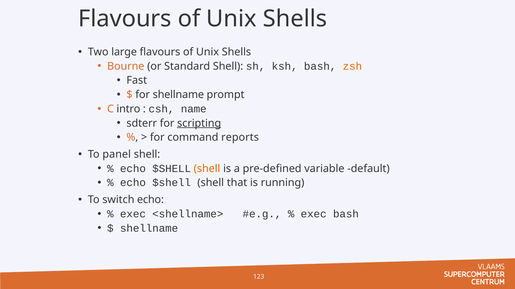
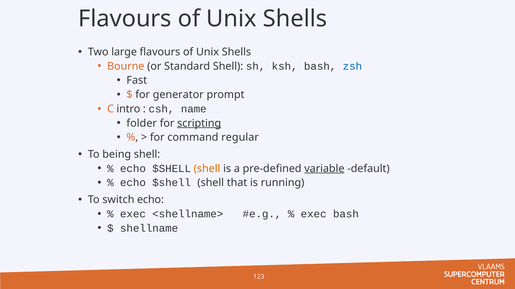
zsh colour: orange -> blue (352, 66)
for shellname: shellname -> generator (178, 95)
sdterr: sdterr -> folder (142, 123)
reports: reports -> regular (240, 138)
panel: panel -> being (117, 155)
variable underline: none -> present (324, 169)
